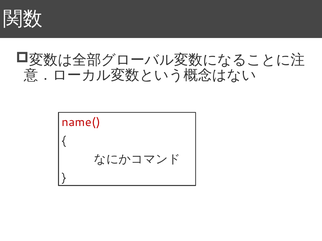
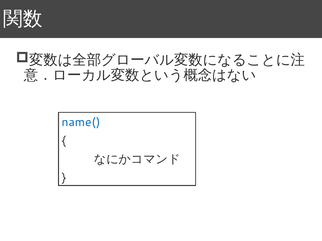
name( colour: red -> blue (81, 122)
